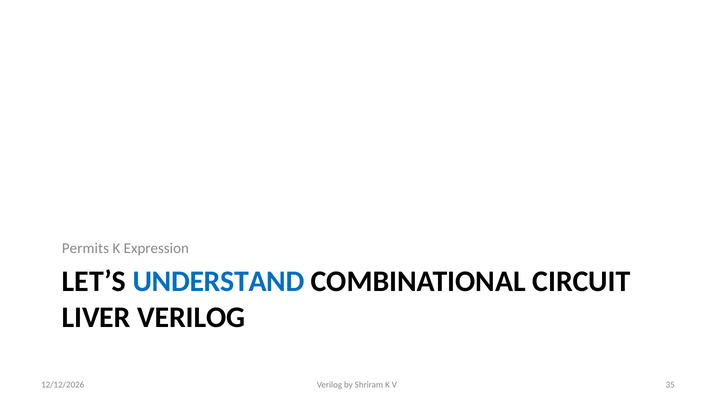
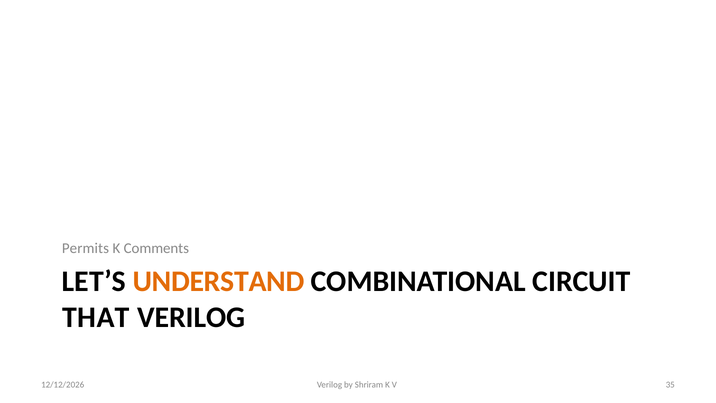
Expression: Expression -> Comments (156, 248)
UNDERSTAND colour: blue -> orange (219, 281)
LIVER: LIVER -> THAT (96, 317)
